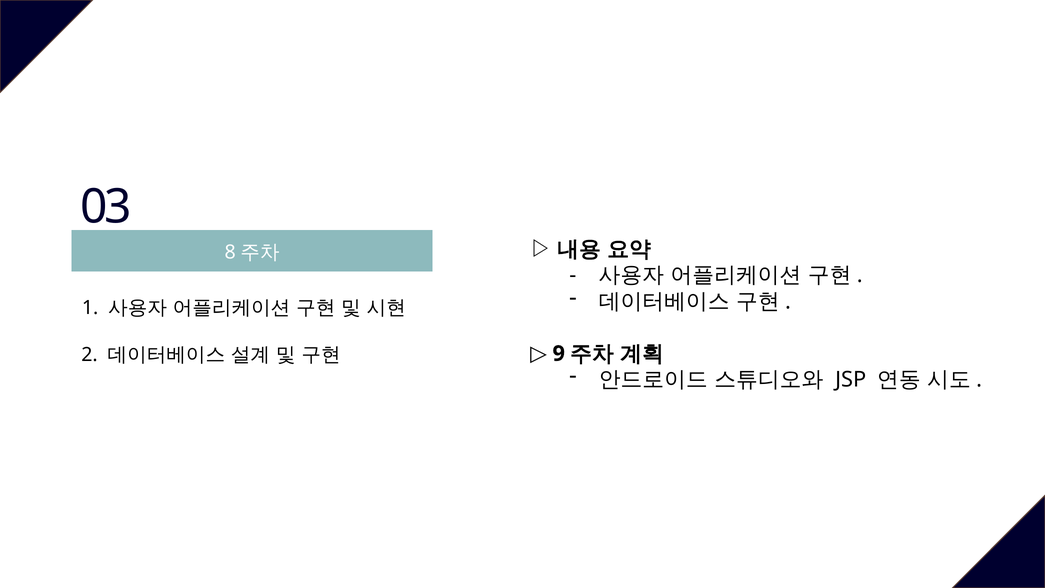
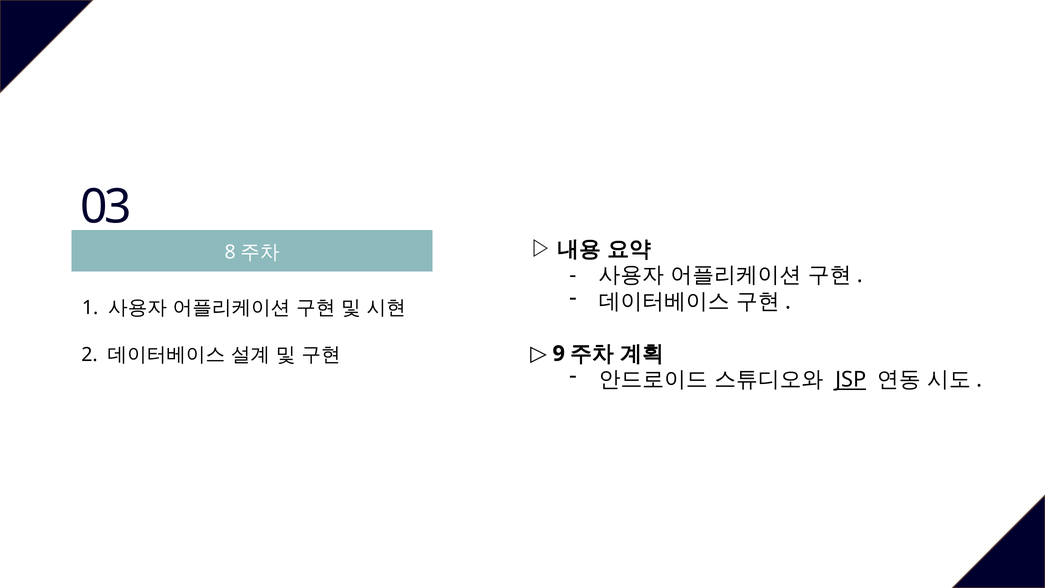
JSP underline: none -> present (851, 380)
